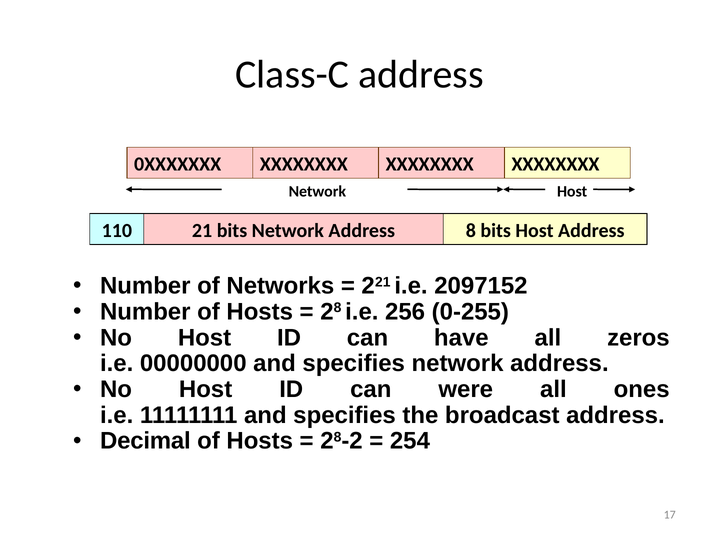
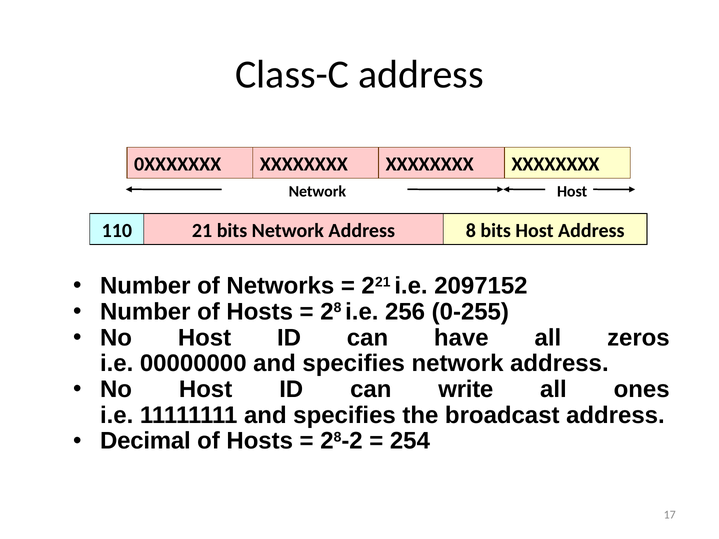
were: were -> write (466, 390)
